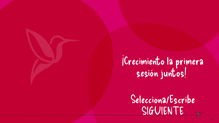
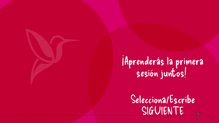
¡Crecimiento: ¡Crecimiento -> ¡Aprenderás (143, 61)
